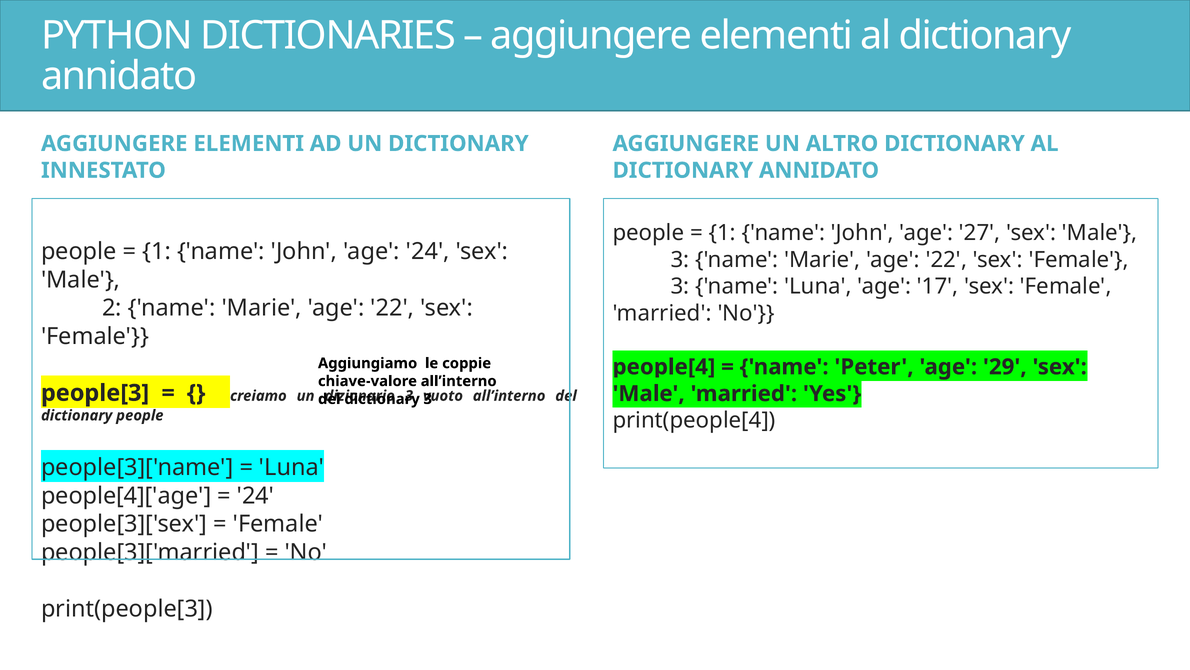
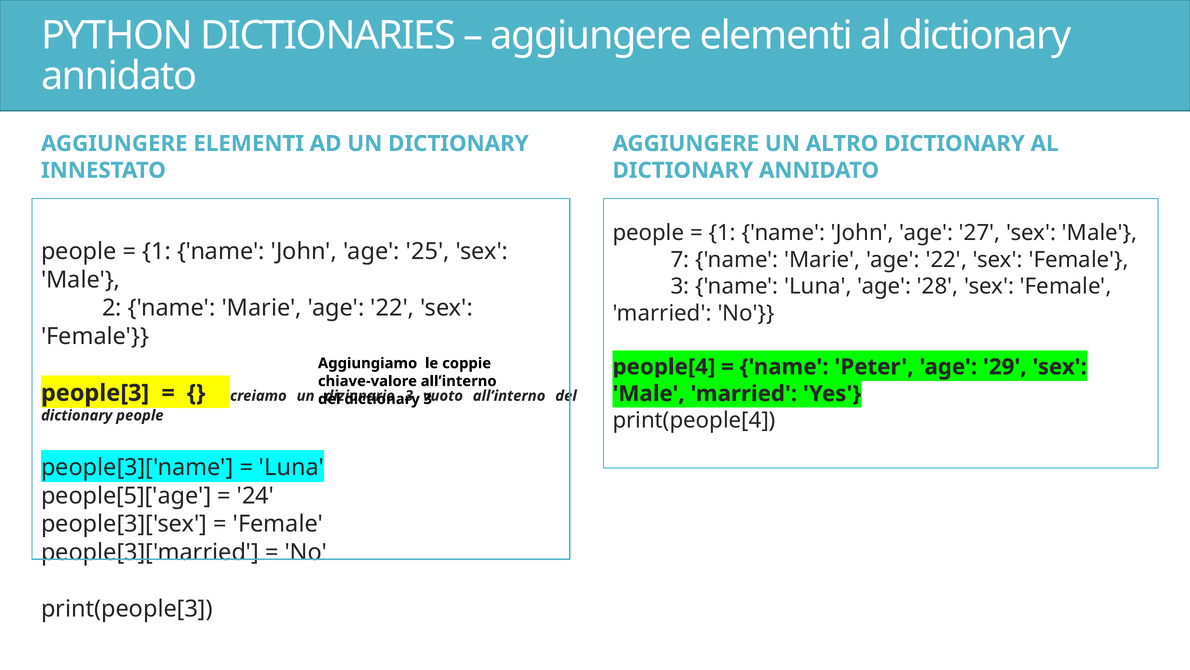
age 24: 24 -> 25 (428, 251)
3: 3 -> 7 (680, 260)
17: 17 -> 28 (938, 286)
people[4]['age: people[4]['age -> people[5]['age (126, 495)
